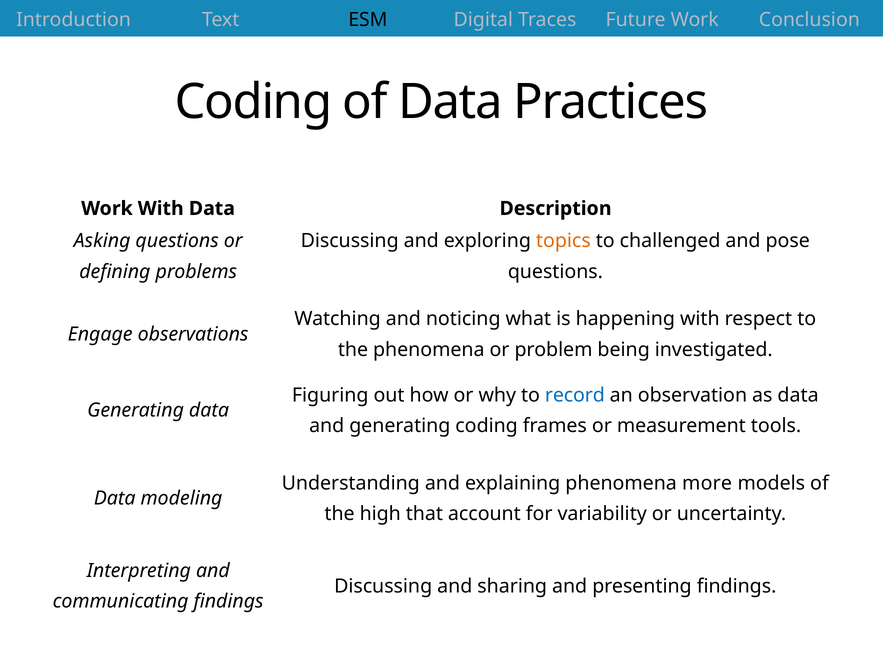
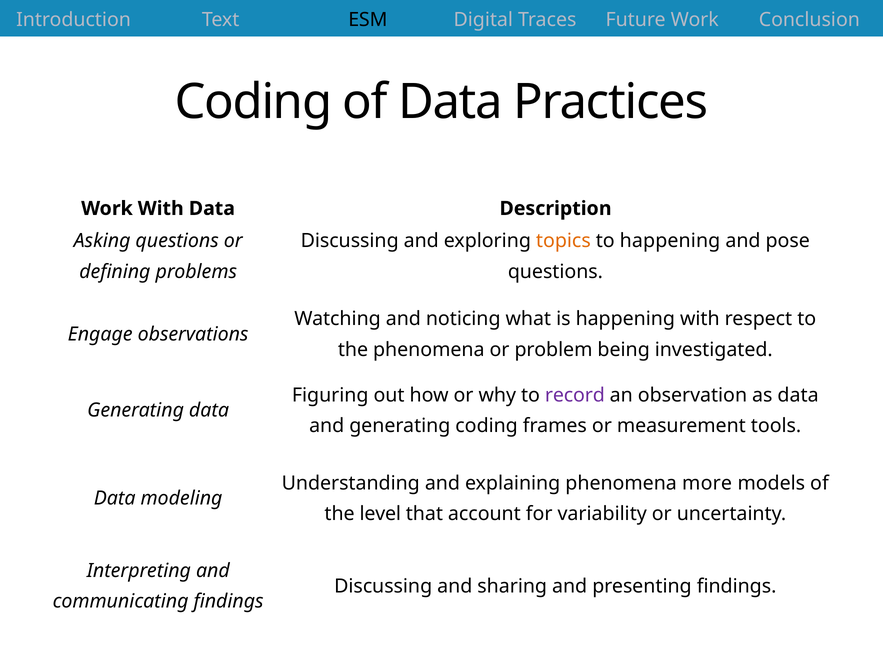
to challenged: challenged -> happening (670, 241)
record colour: blue -> purple (575, 395)
high: high -> level (380, 514)
